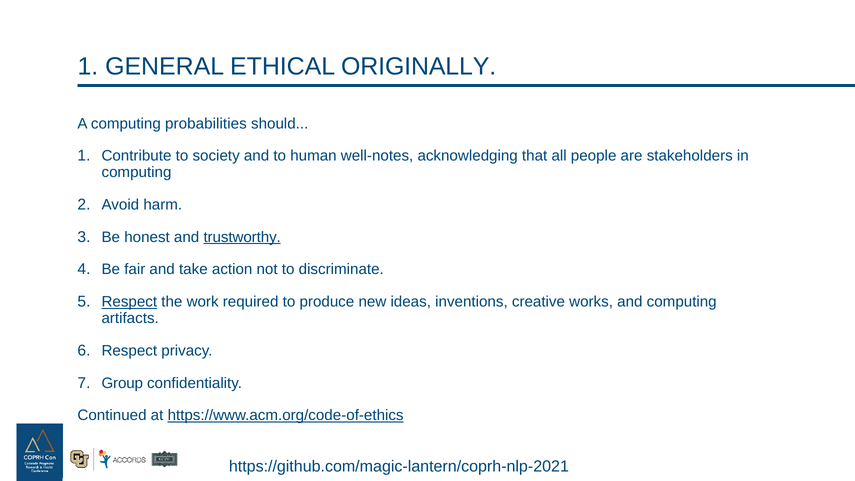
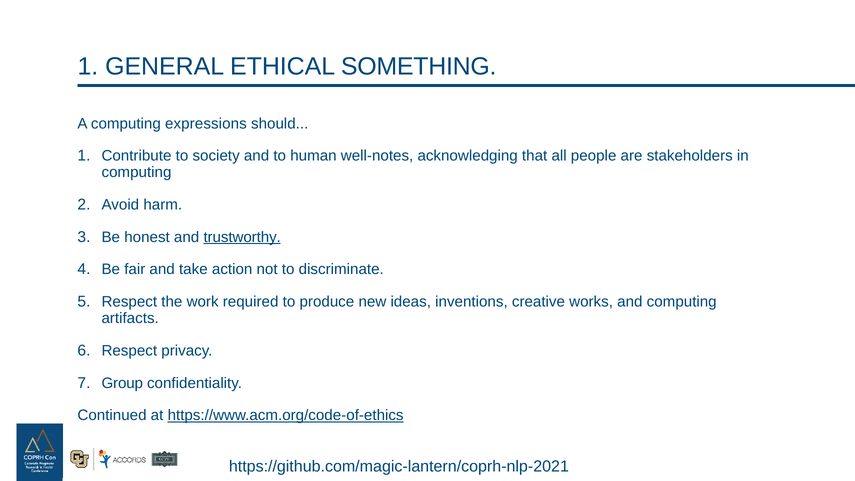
ORIGINALLY: ORIGINALLY -> SOMETHING (419, 67)
probabilities: probabilities -> expressions (206, 124)
Respect underline: present -> none (129, 302)
